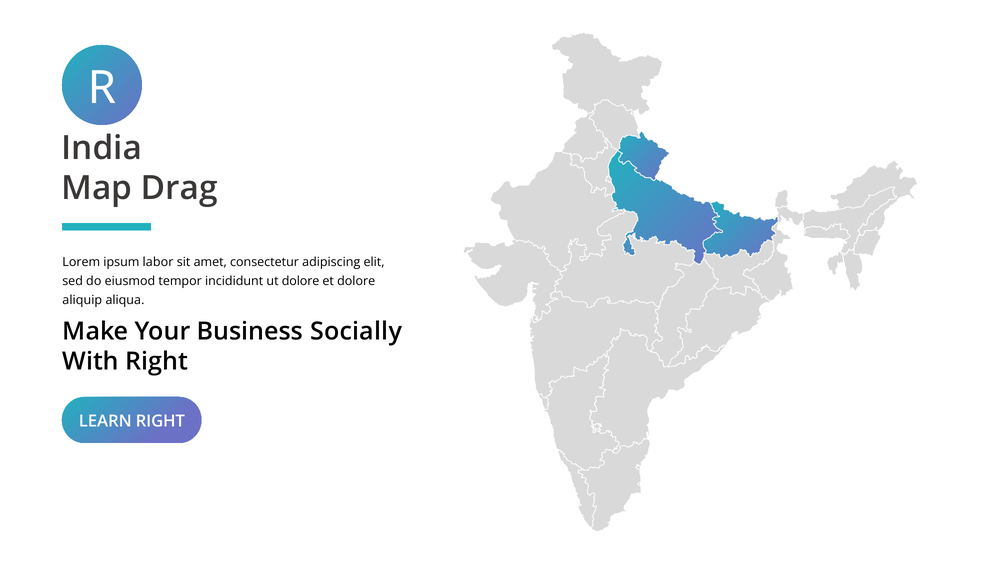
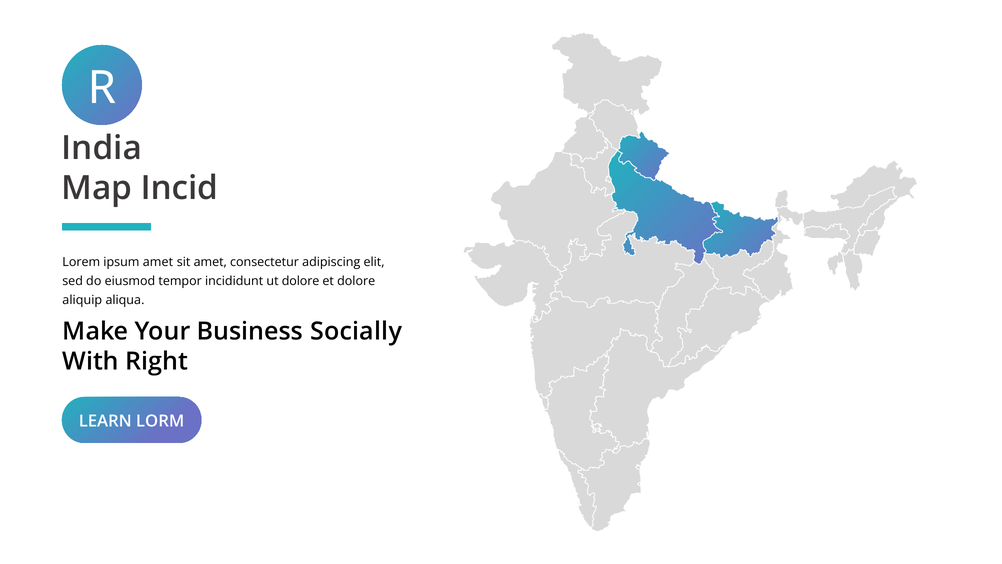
Drag: Drag -> Incid (180, 188)
ipsum labor: labor -> amet (158, 262)
LEARN RIGHT: RIGHT -> LORM (160, 421)
